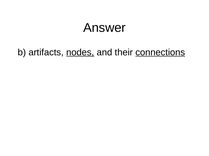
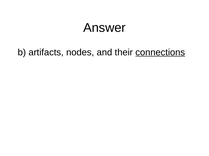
nodes underline: present -> none (80, 53)
